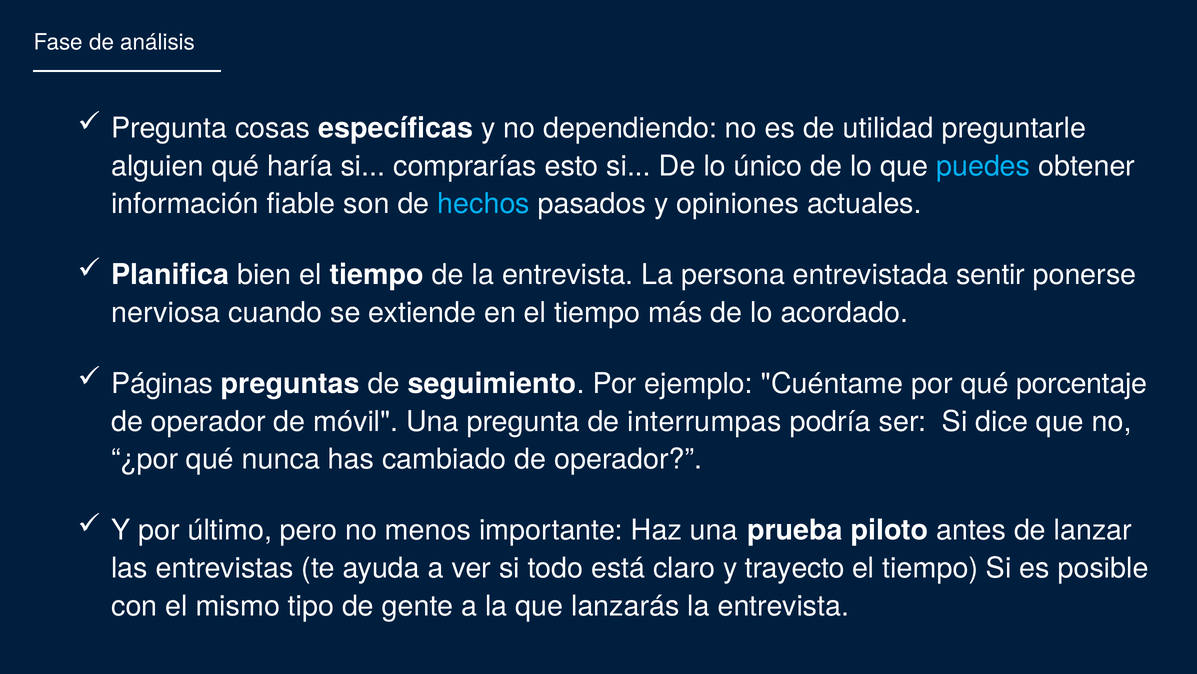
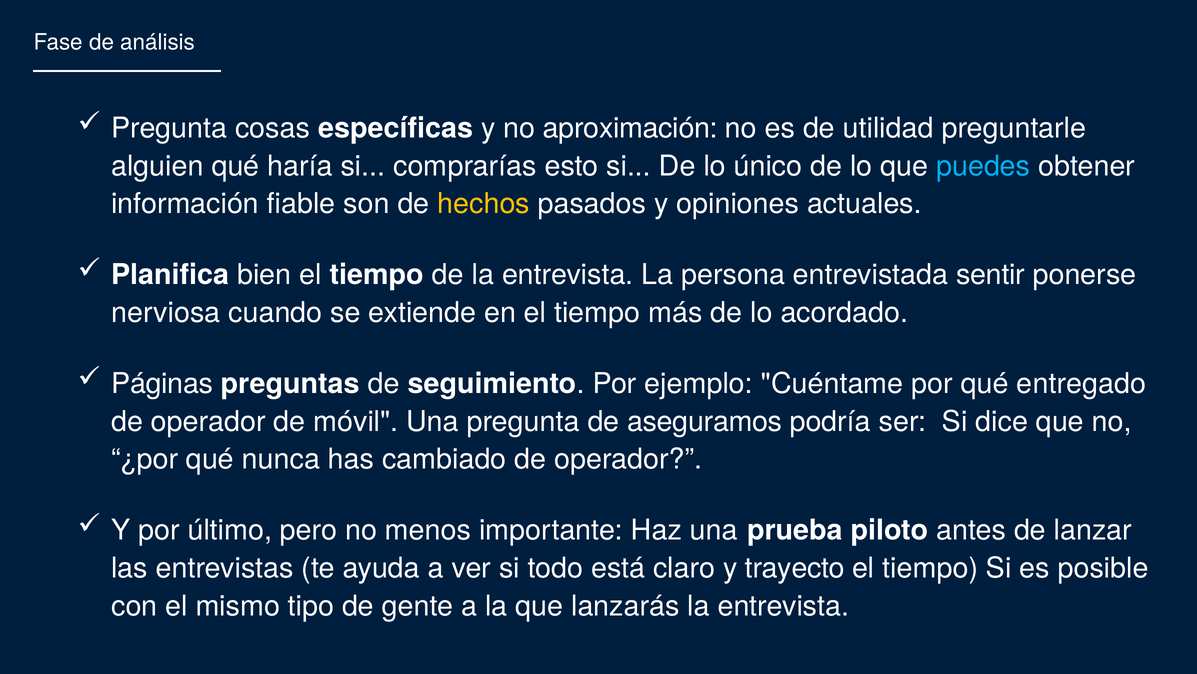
dependiendo: dependiendo -> aproximación (630, 128)
hechos colour: light blue -> yellow (484, 204)
porcentaje: porcentaje -> entregado (1081, 383)
interrumpas: interrumpas -> aseguramos (705, 421)
